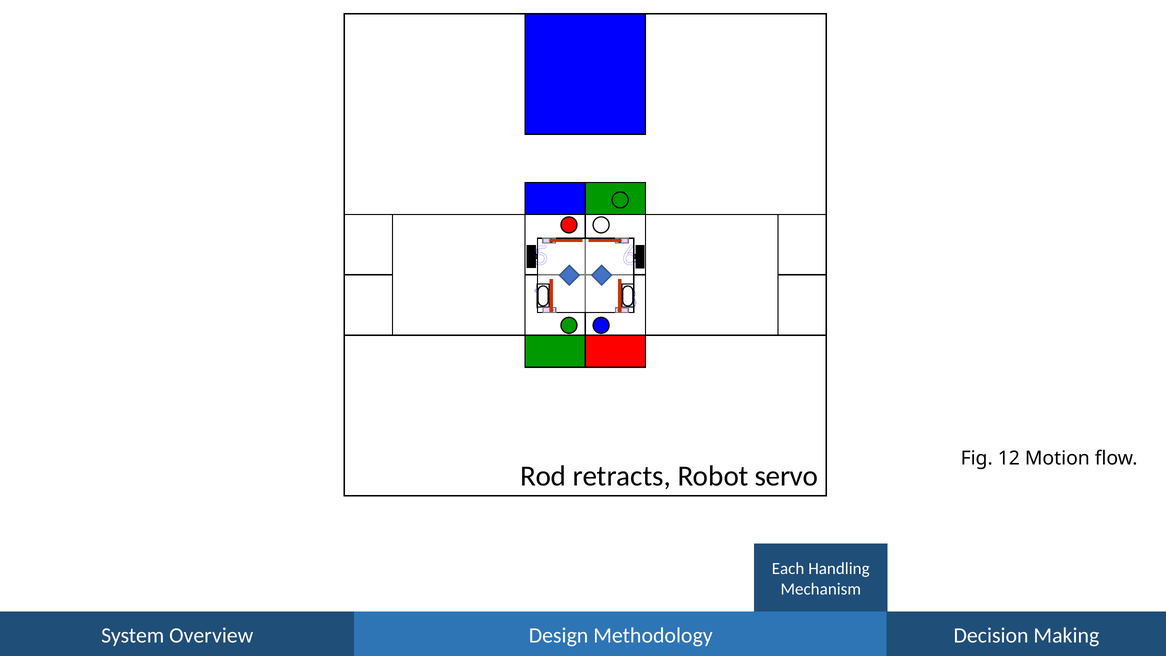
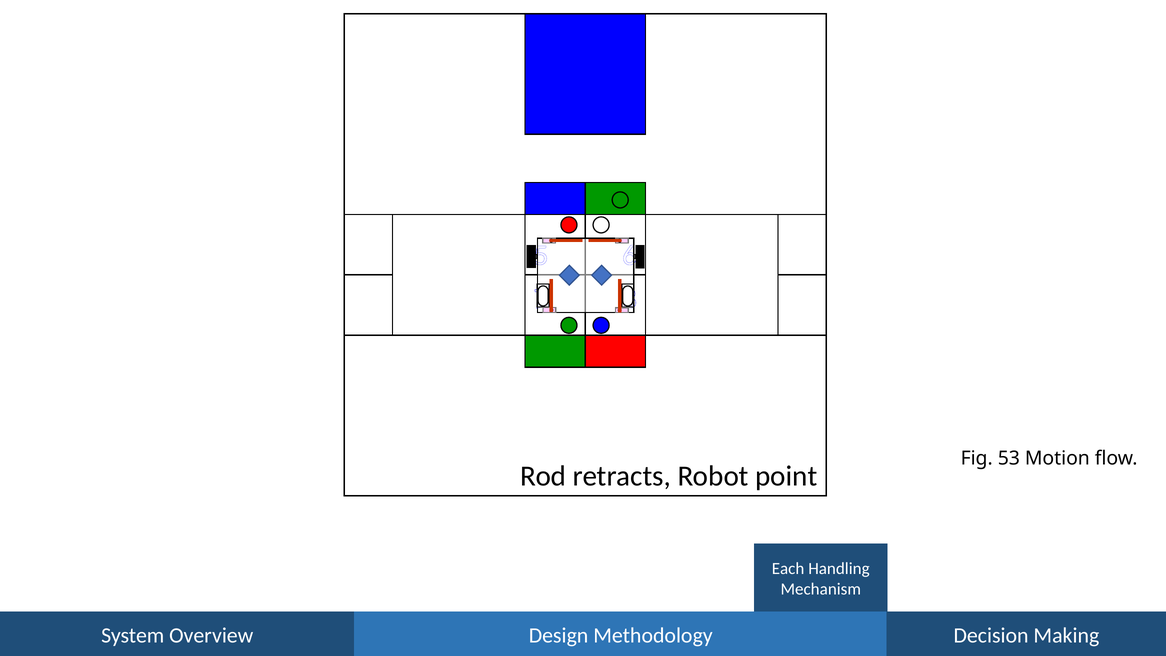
Fig 12: 12 -> 53 (1009, 458)
servo: servo -> point (786, 476)
